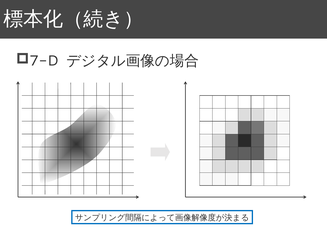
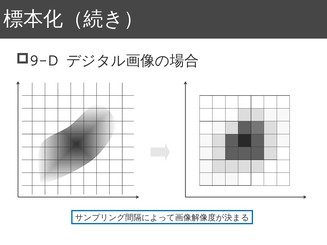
7-D: 7-D -> 9-D (44, 61)
